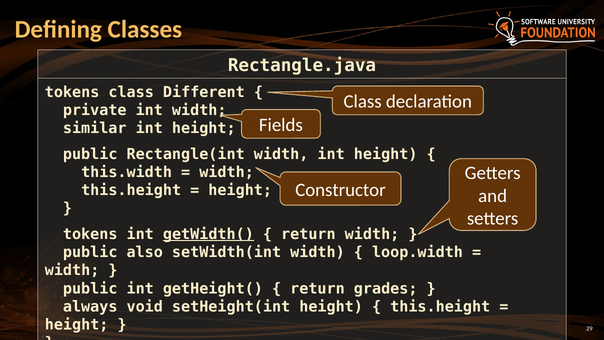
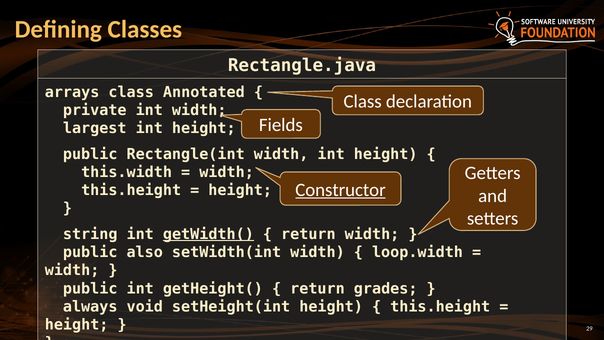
tokens: tokens -> arrays (72, 92)
Different: Different -> Annotated (204, 92)
similar: similar -> largest (95, 128)
Constructor underline: none -> present (340, 190)
tokens: tokens -> string (90, 234)
